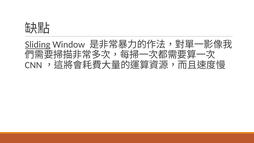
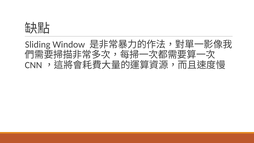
Sliding underline: present -> none (38, 44)
